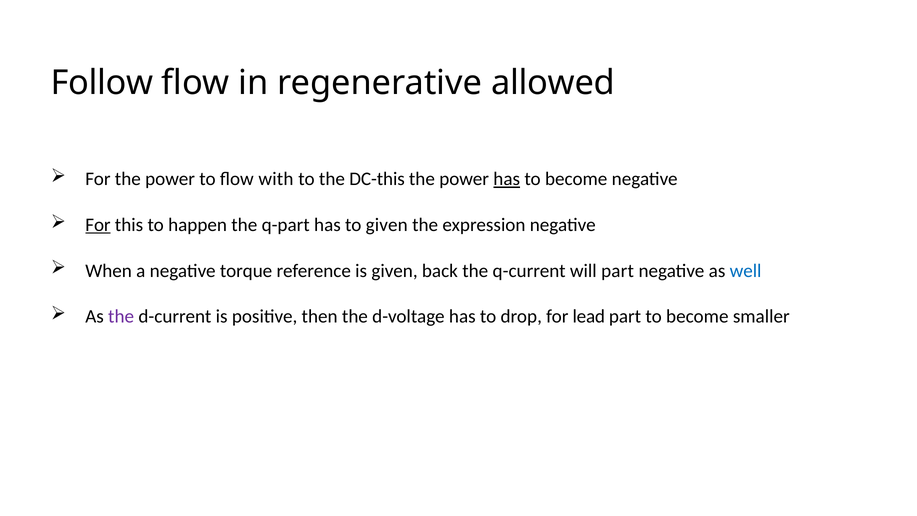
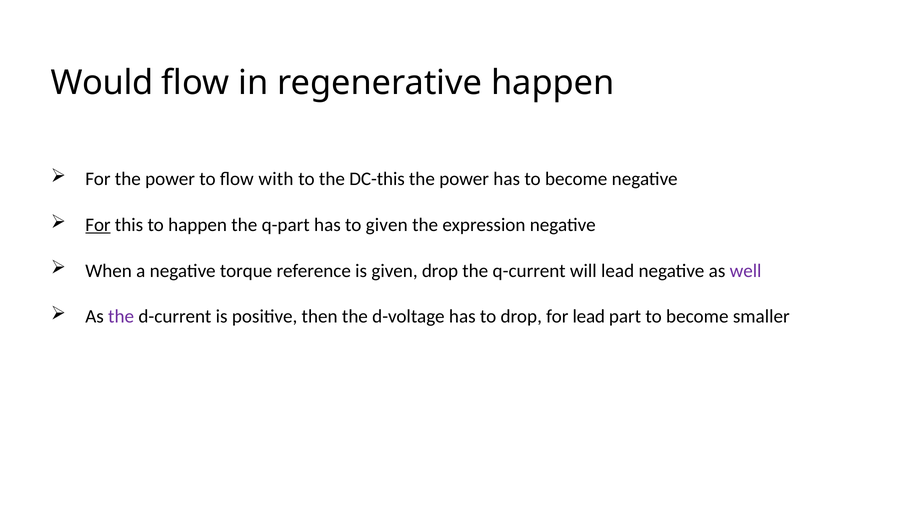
Follow: Follow -> Would (102, 83)
regenerative allowed: allowed -> happen (553, 83)
has underline: present -> none (507, 179)
given back: back -> drop (440, 271)
will part: part -> lead (618, 271)
well colour: blue -> purple (746, 271)
